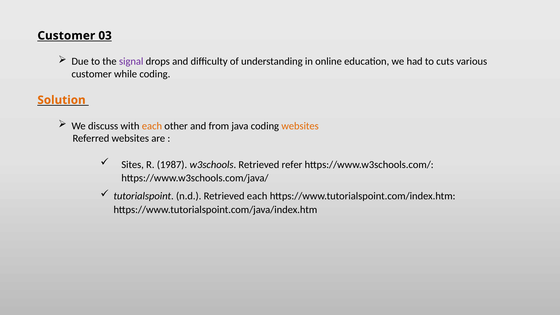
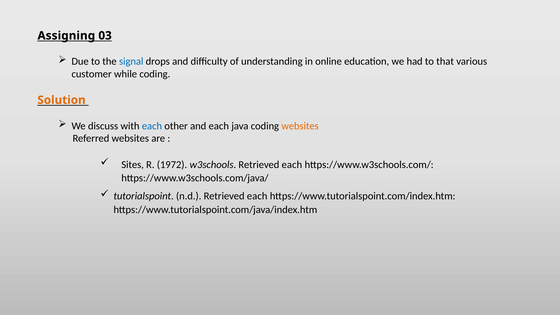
Customer: Customer -> Assigning (66, 36)
signal colour: purple -> blue (131, 61)
cuts: cuts -> that (445, 61)
each colour: orange -> blue (152, 126)
and from: from -> each (219, 126)
1987: 1987 -> 1972 (172, 165)
w3schools Retrieved refer: refer -> each (292, 165)
